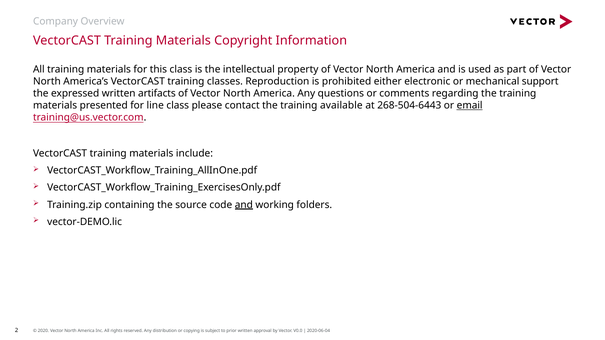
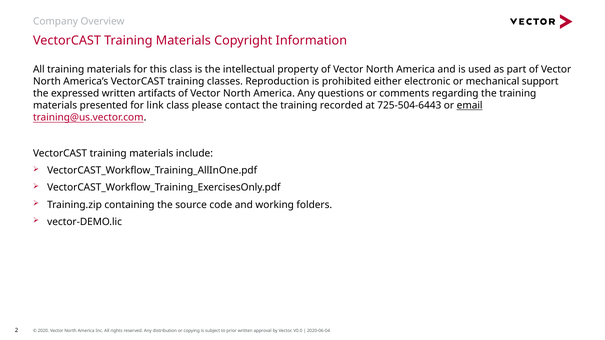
line: line -> link (155, 106)
available: available -> recorded (341, 106)
268-504-6443: 268-504-6443 -> 725-504-6443 (409, 106)
and underline: present -> none (244, 205)
